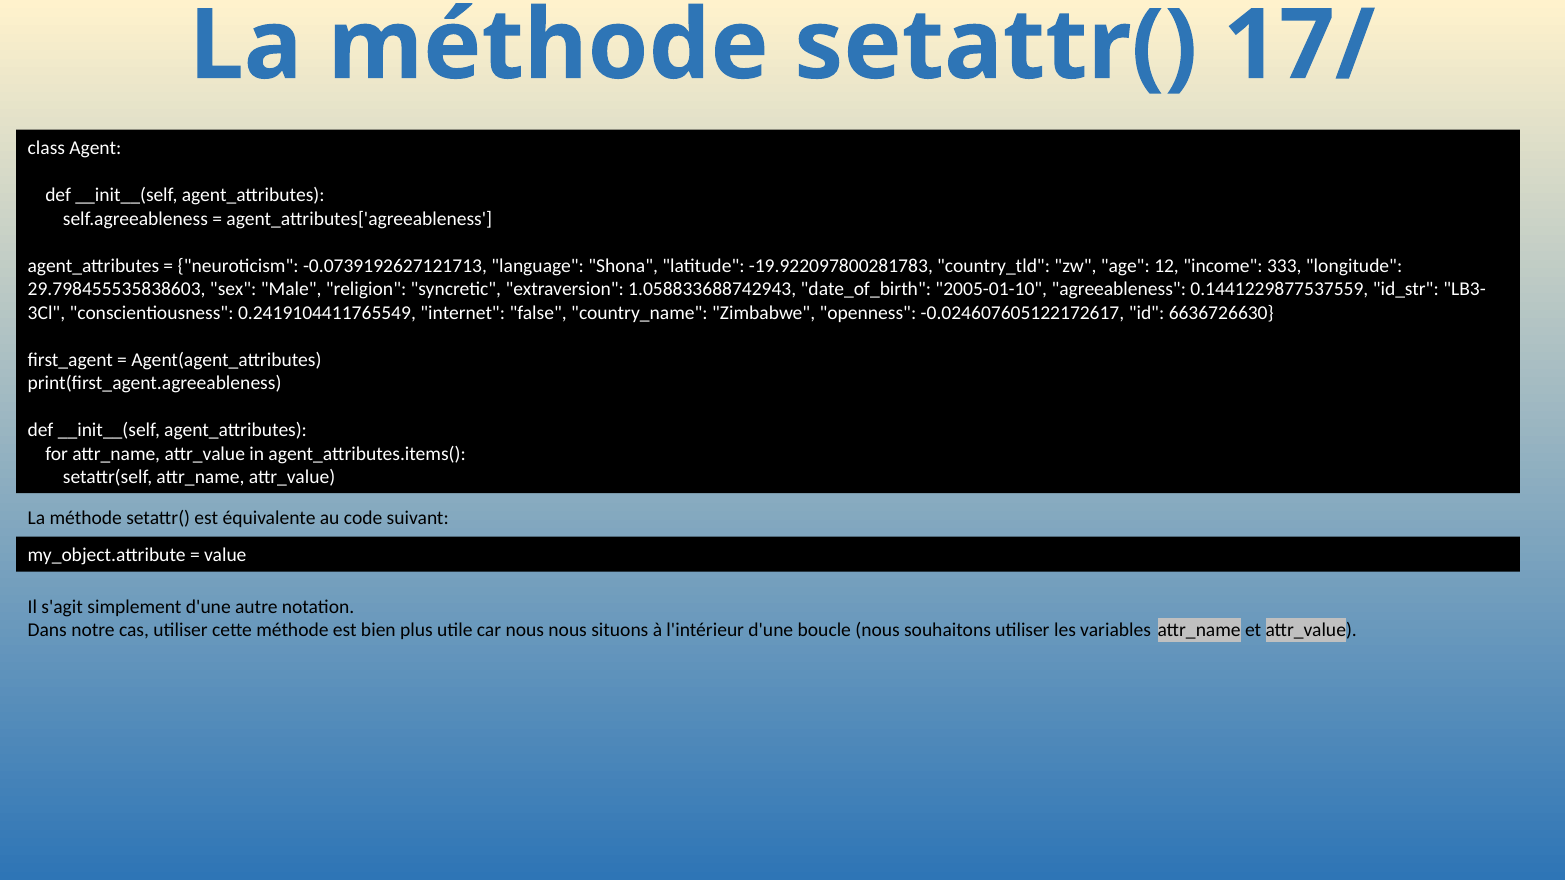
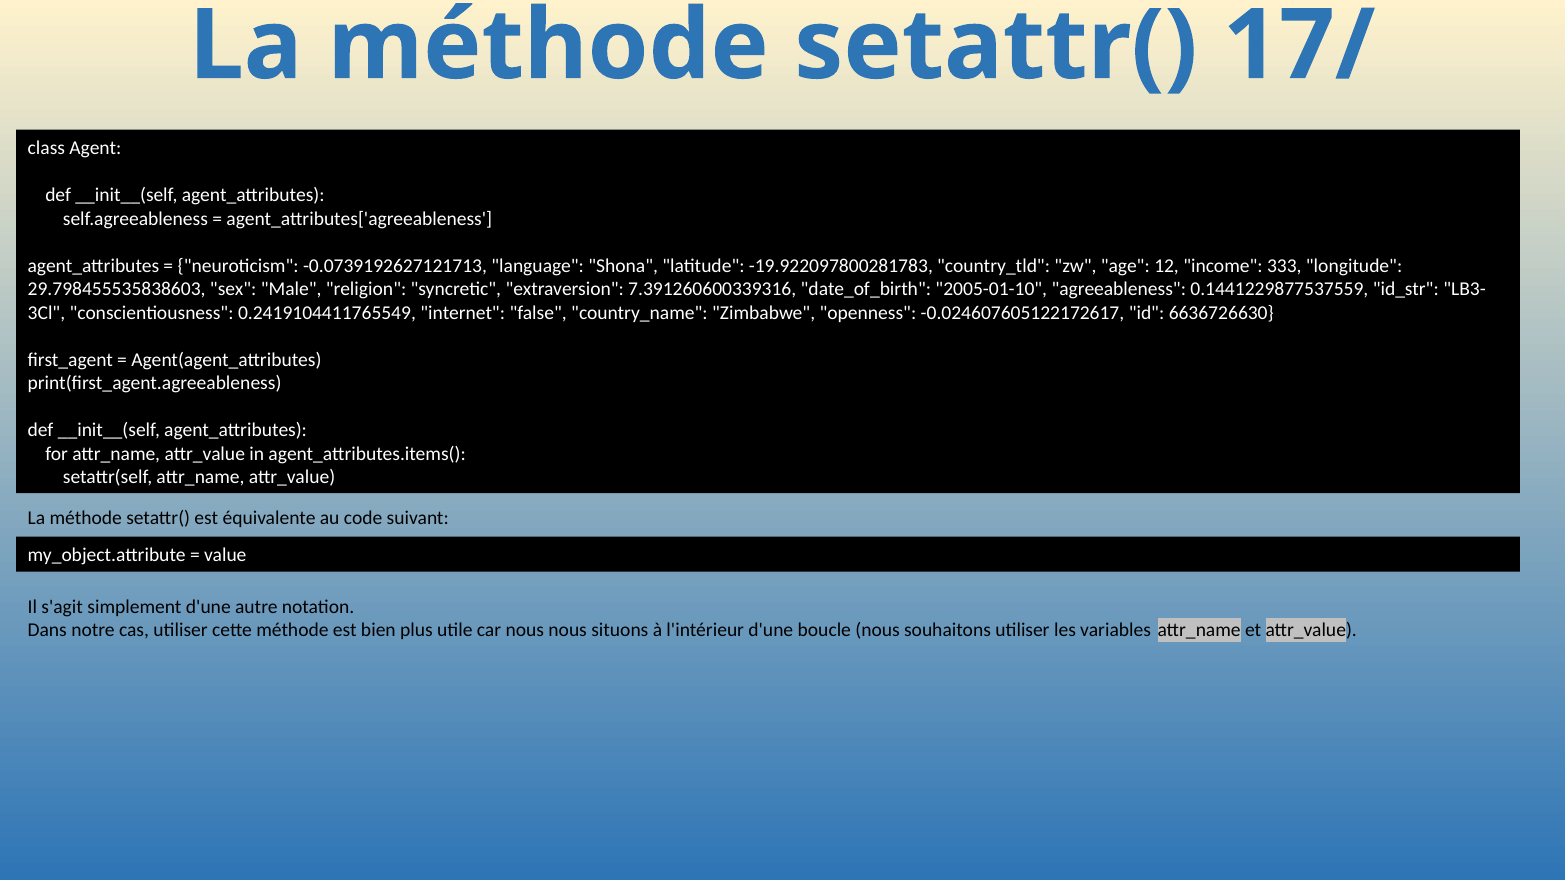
1.058833688742943: 1.058833688742943 -> 7.391260600339316 (712, 289)
